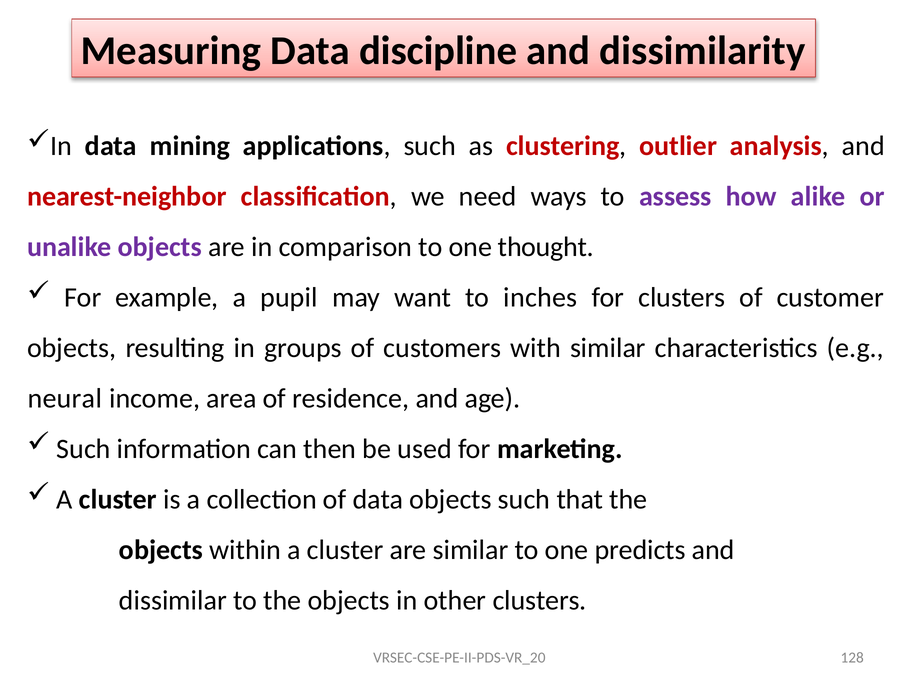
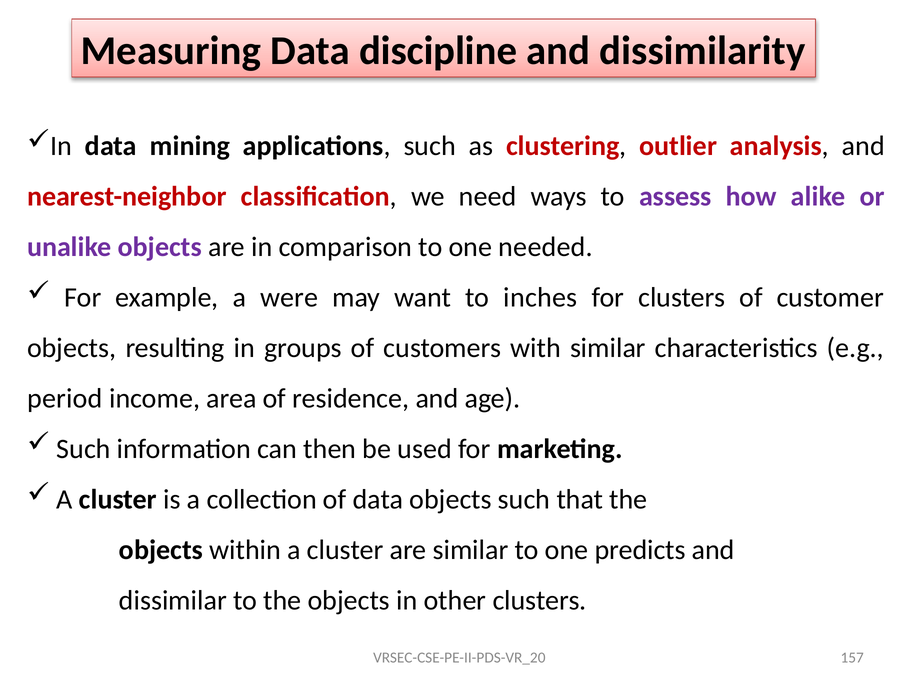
thought: thought -> needed (546, 247)
pupil: pupil -> were (289, 297)
neural: neural -> period (65, 398)
128: 128 -> 157 (852, 658)
